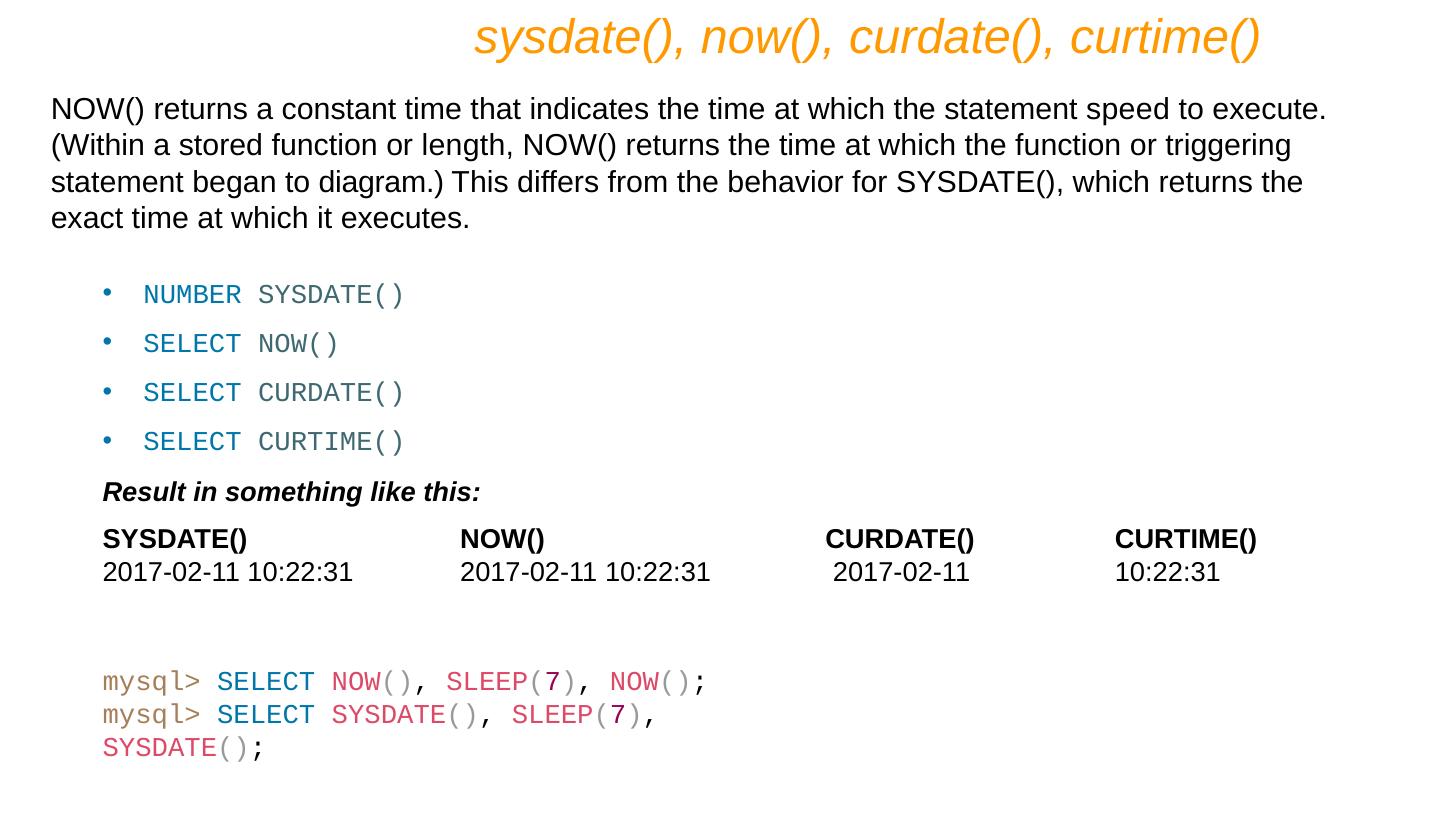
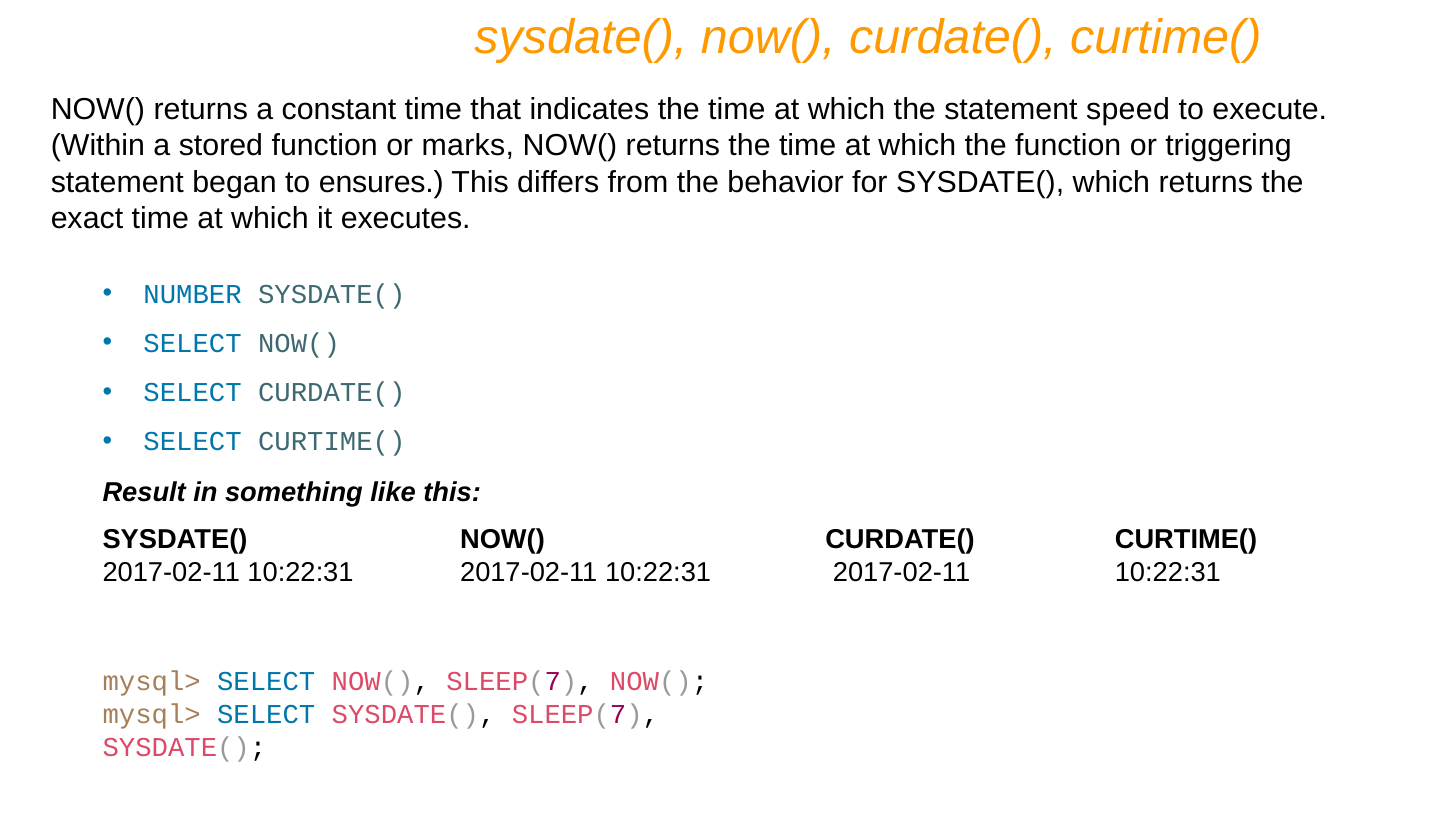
length: length -> marks (468, 146)
diagram: diagram -> ensures (381, 182)
